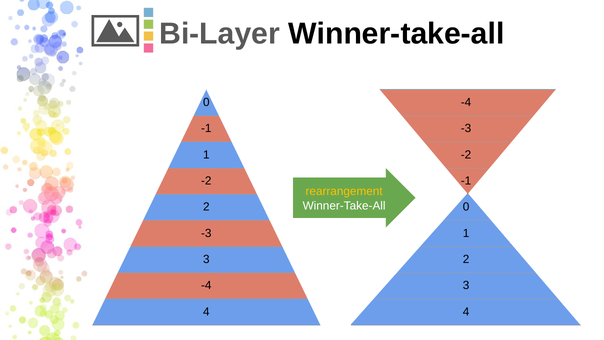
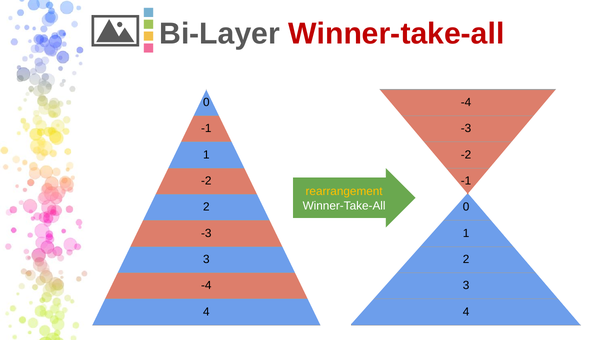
Winner-take-all colour: black -> red (396, 34)
